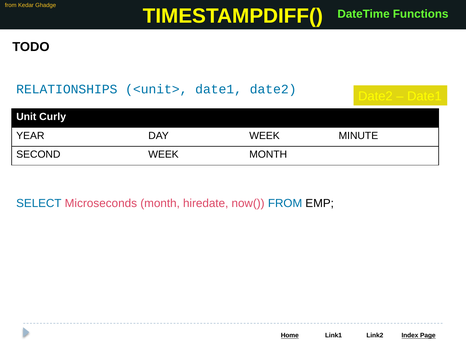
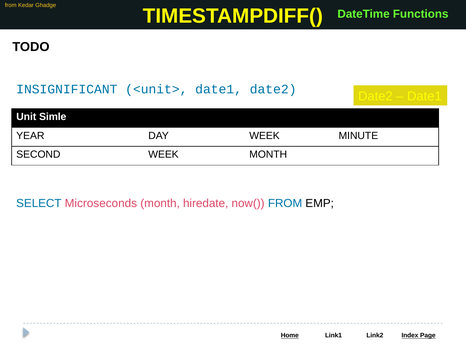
RELATIONSHIPS: RELATIONSHIPS -> INSIGNIFICANT (67, 89)
Curly: Curly -> Simle (53, 117)
